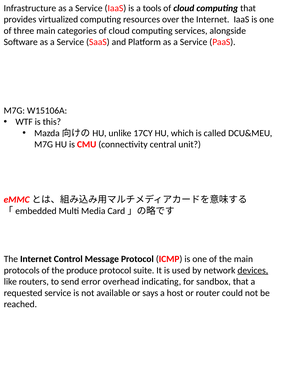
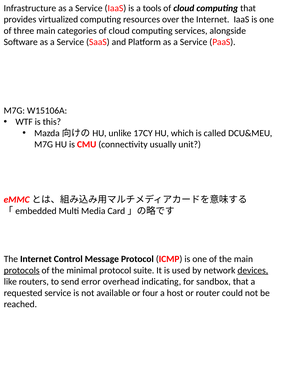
central: central -> usually (163, 144)
protocols underline: none -> present (22, 270)
produce: produce -> minimal (82, 270)
says: says -> four (150, 292)
